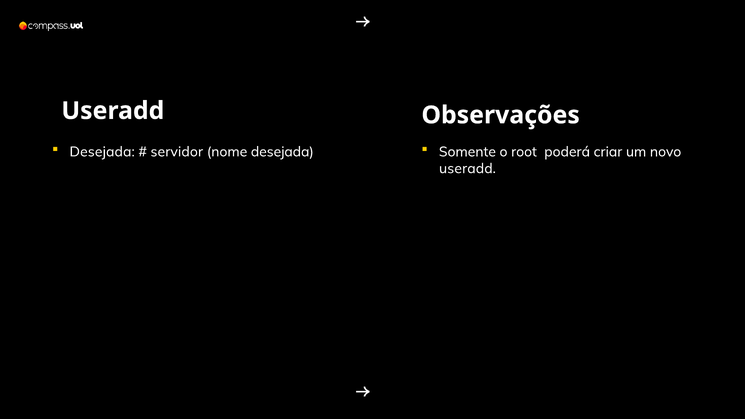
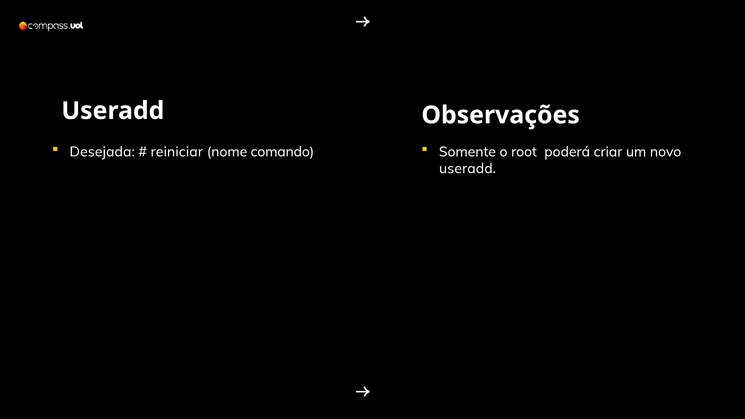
servidor: servidor -> reiniciar (177, 152)
nome desejada: desejada -> comando (282, 152)
